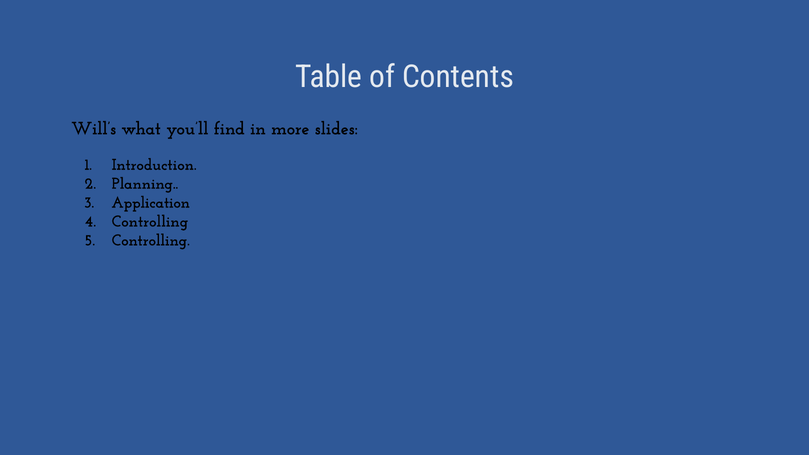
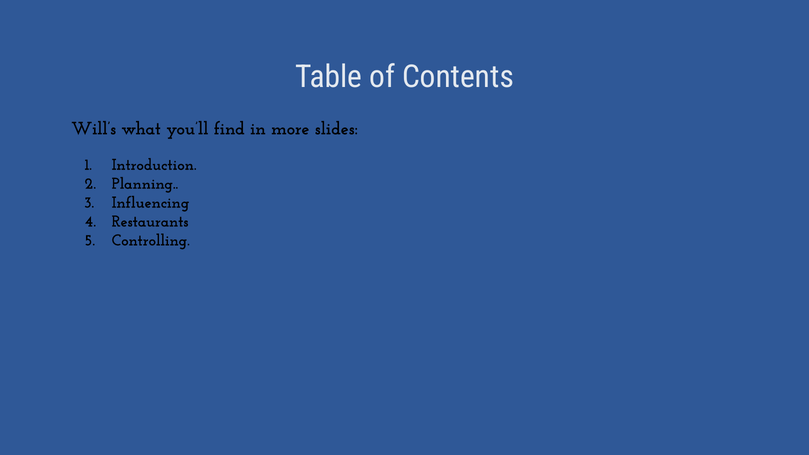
Application: Application -> Influencing (151, 202)
Controlling: Controlling -> Restaurants (150, 221)
